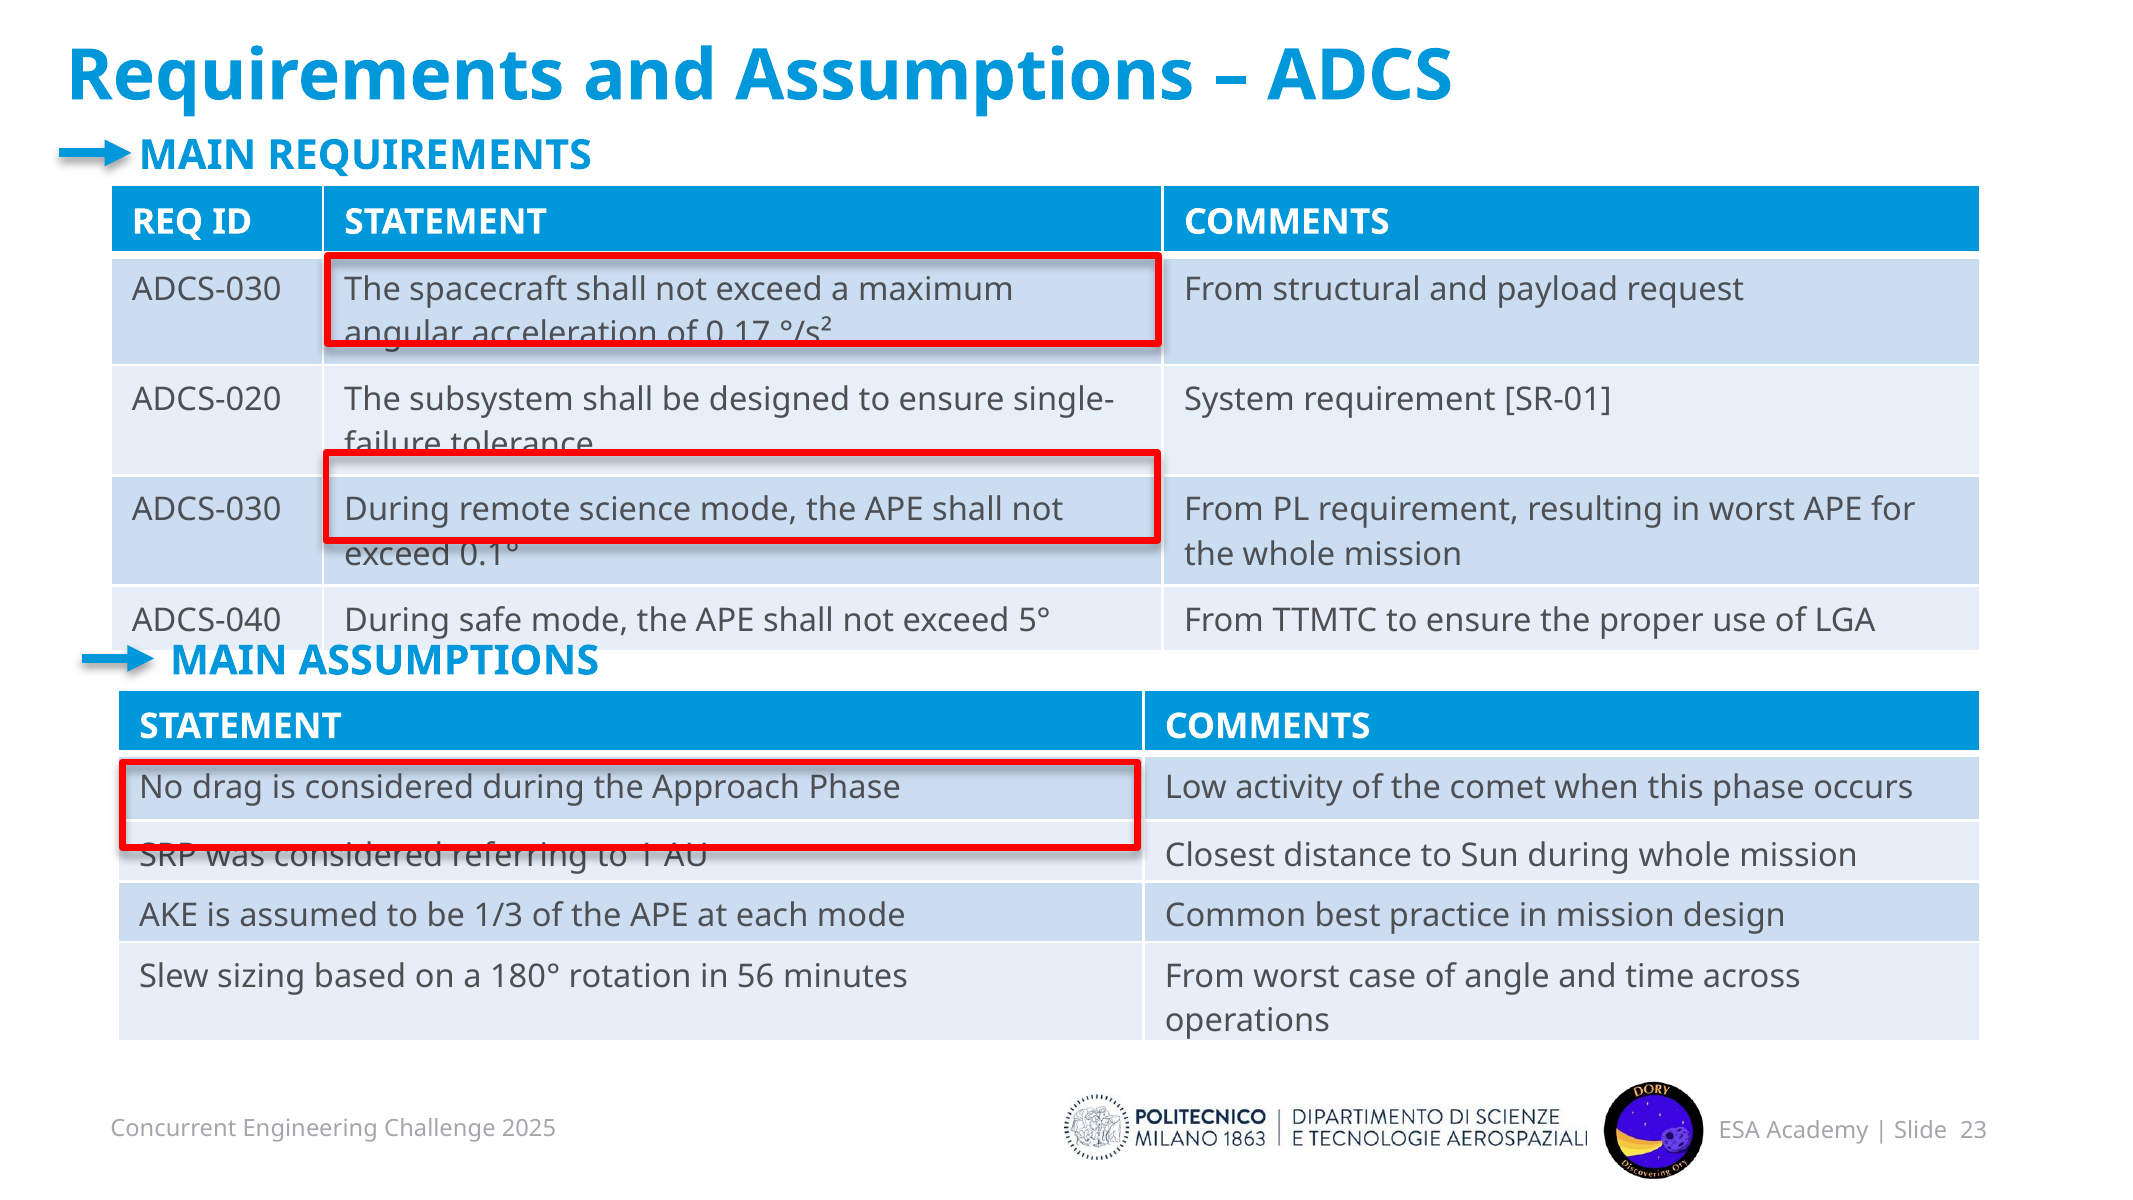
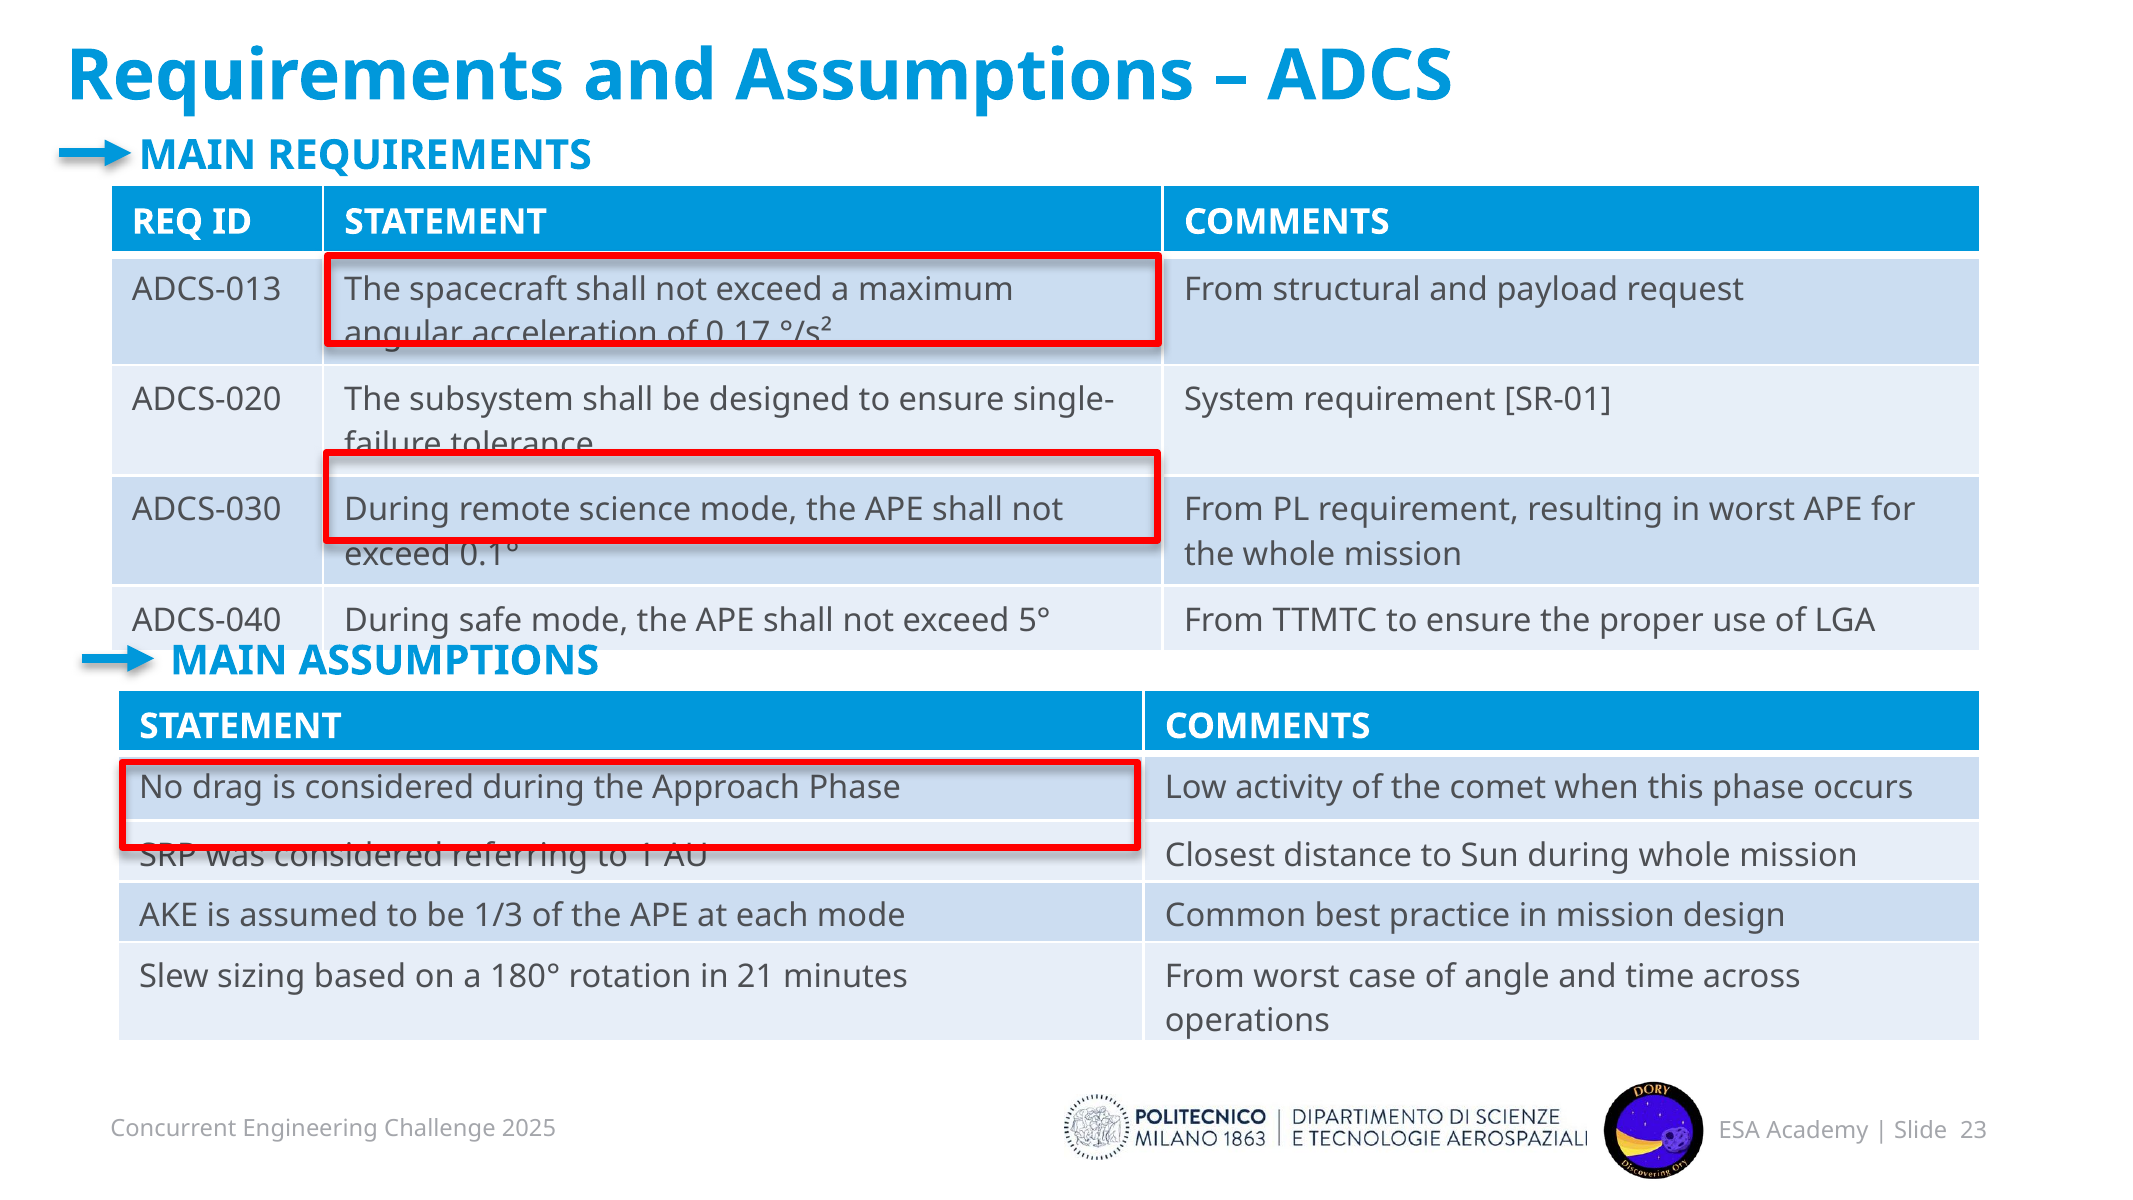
ADCS-030: ADCS-030 -> ADCS-013 (207, 290)
56: 56 -> 21 (756, 976)
